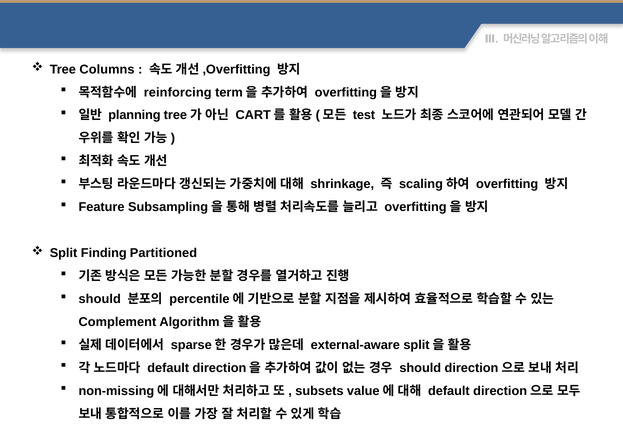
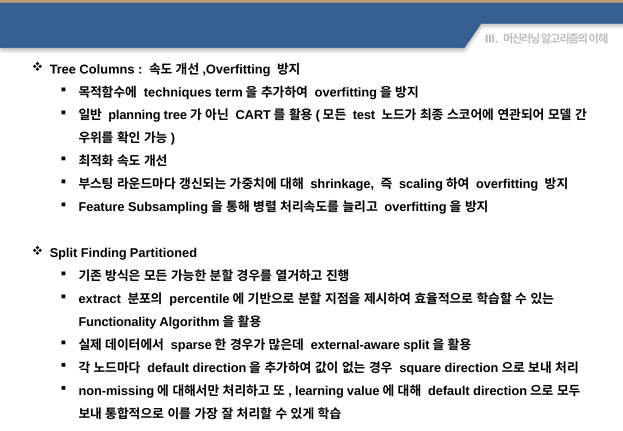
reinforcing: reinforcing -> techniques (178, 92)
should: should -> extract (100, 299)
Complement: Complement -> Functionality (117, 322)
should: should -> square (420, 368)
subsets: subsets -> learning (319, 391)
